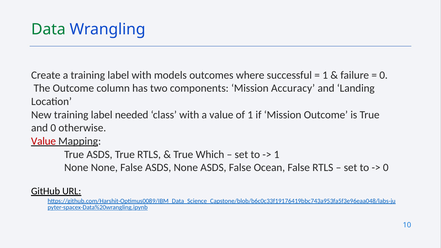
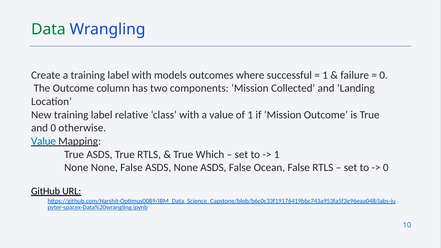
Accuracy: Accuracy -> Collected (293, 88)
needed: needed -> relative (132, 115)
Value colour: red -> blue (44, 141)
